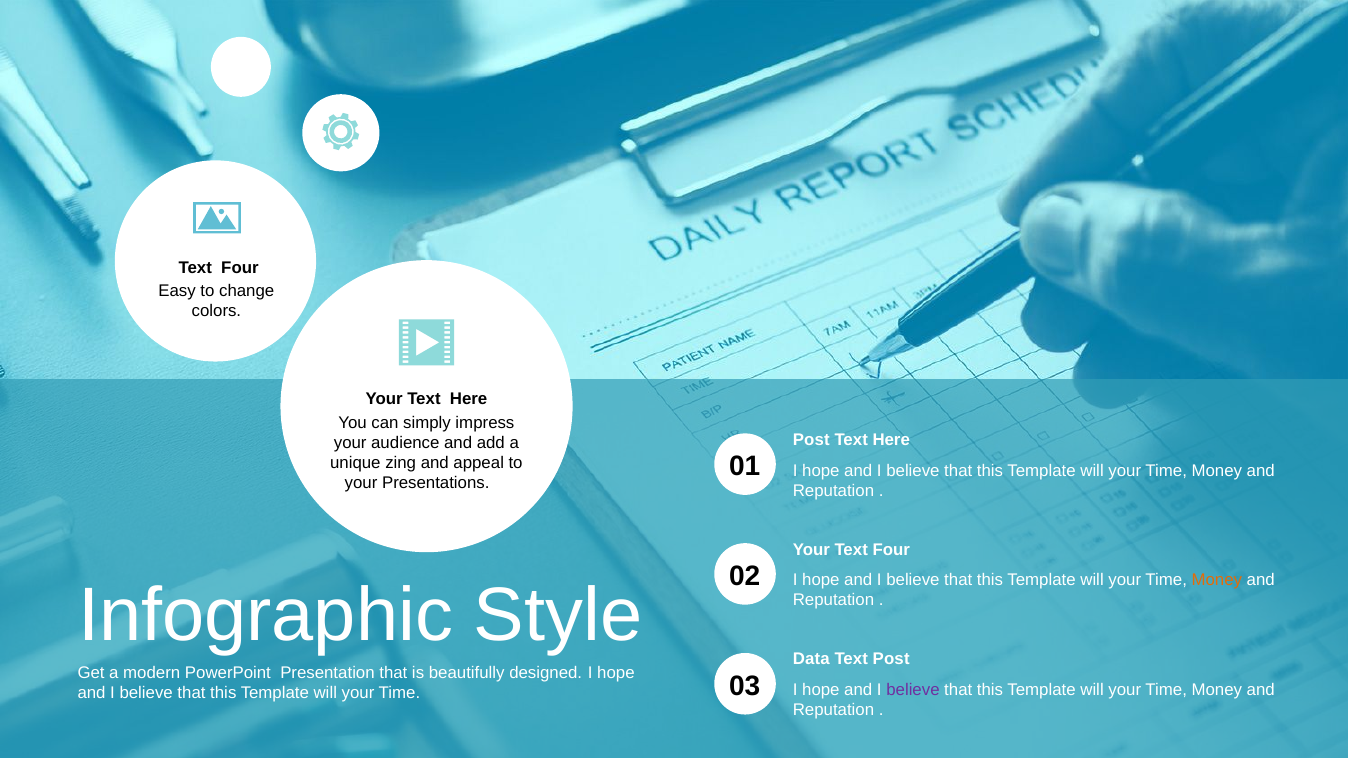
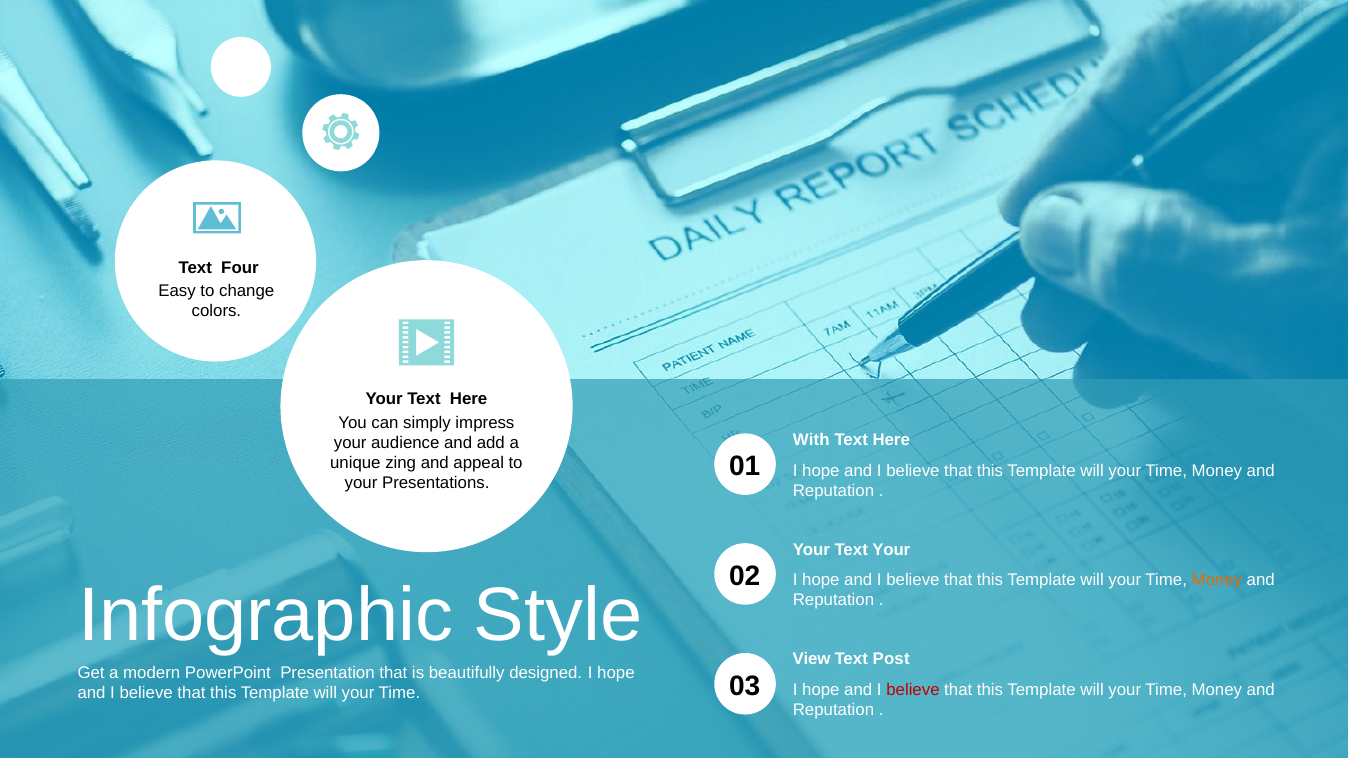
Post: Post -> With (811, 440)
Your Text Four: Four -> Your (891, 550)
Data: Data -> View (811, 660)
believe colour: purple -> red (913, 690)
